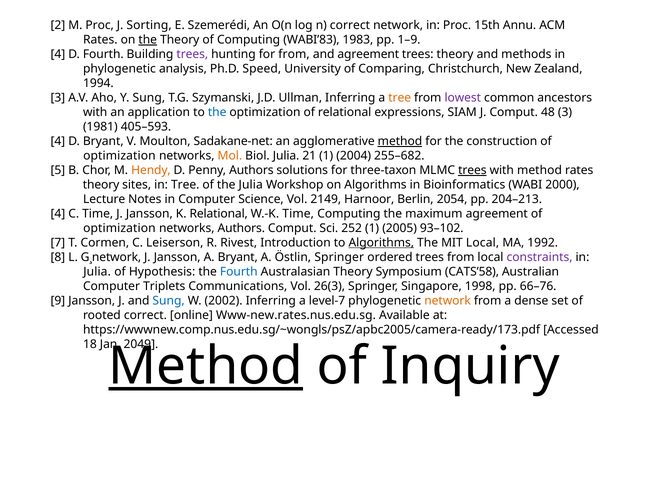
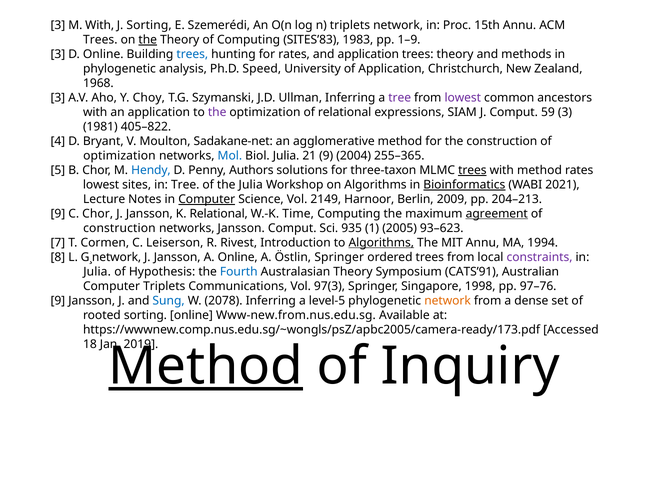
2: 2 -> 3 (58, 25)
M Proc: Proc -> With (100, 25)
n correct: correct -> triplets (350, 25)
Rates: Rates -> Trees (100, 40)
WABI’83: WABI’83 -> SITES’83 (311, 40)
4: 4 -> 3 (58, 54)
D Fourth: Fourth -> Online (103, 54)
trees colour: purple -> blue (192, 54)
for from: from -> rates (294, 54)
and agreement: agreement -> application (368, 54)
of Comparing: Comparing -> Application (392, 69)
1994: 1994 -> 1968 (98, 83)
Y Sung: Sung -> Choy (149, 98)
tree colour: orange -> purple (400, 98)
the colour: blue -> purple (217, 112)
48: 48 -> 59 (548, 112)
405–593: 405–593 -> 405–822 (146, 127)
method underline: present -> none (400, 141)
Mol colour: orange -> blue (230, 156)
21 1: 1 -> 9 (326, 156)
255–682: 255–682 -> 255–365 (399, 156)
Hendy colour: orange -> blue (151, 170)
theory: theory -> lowest (101, 185)
Bioinformatics underline: none -> present (464, 185)
2000: 2000 -> 2021 (562, 185)
Computer underline: none -> present (207, 199)
2054: 2054 -> 2009 (452, 199)
4: 4 -> 9 (58, 214)
C Time: Time -> Chor (98, 214)
agreement underline: none -> present (497, 214)
optimization: optimization -> construction (119, 228)
networks Authors: Authors -> Jansson (241, 228)
252: 252 -> 935 (352, 228)
93–102: 93–102 -> 93–623 (442, 228)
MIT Local: Local -> Annu (483, 243)
1992: 1992 -> 1994 (543, 243)
A Bryant: Bryant -> Online (238, 257)
CATS’58: CATS’58 -> CATS’91 (472, 272)
26(3: 26(3 -> 97(3 (329, 286)
66–76: 66–76 -> 97–76 (538, 286)
2002: 2002 -> 2078 (224, 301)
level-7: level-7 -> level-5 (327, 301)
rooted correct: correct -> sorting (145, 315)
Www-new.rates.nus.edu.sg: Www-new.rates.nus.edu.sg -> Www-new.from.nus.edu.sg (296, 315)
2049: 2049 -> 2019 (141, 344)
